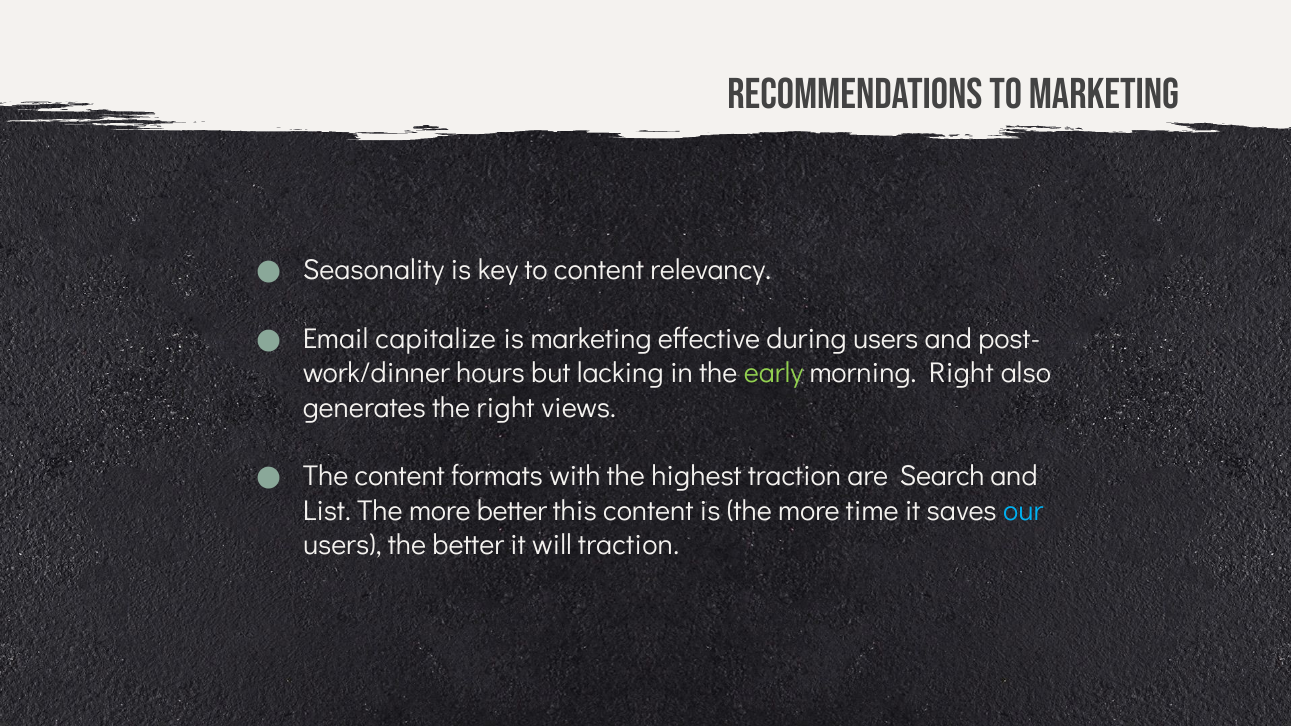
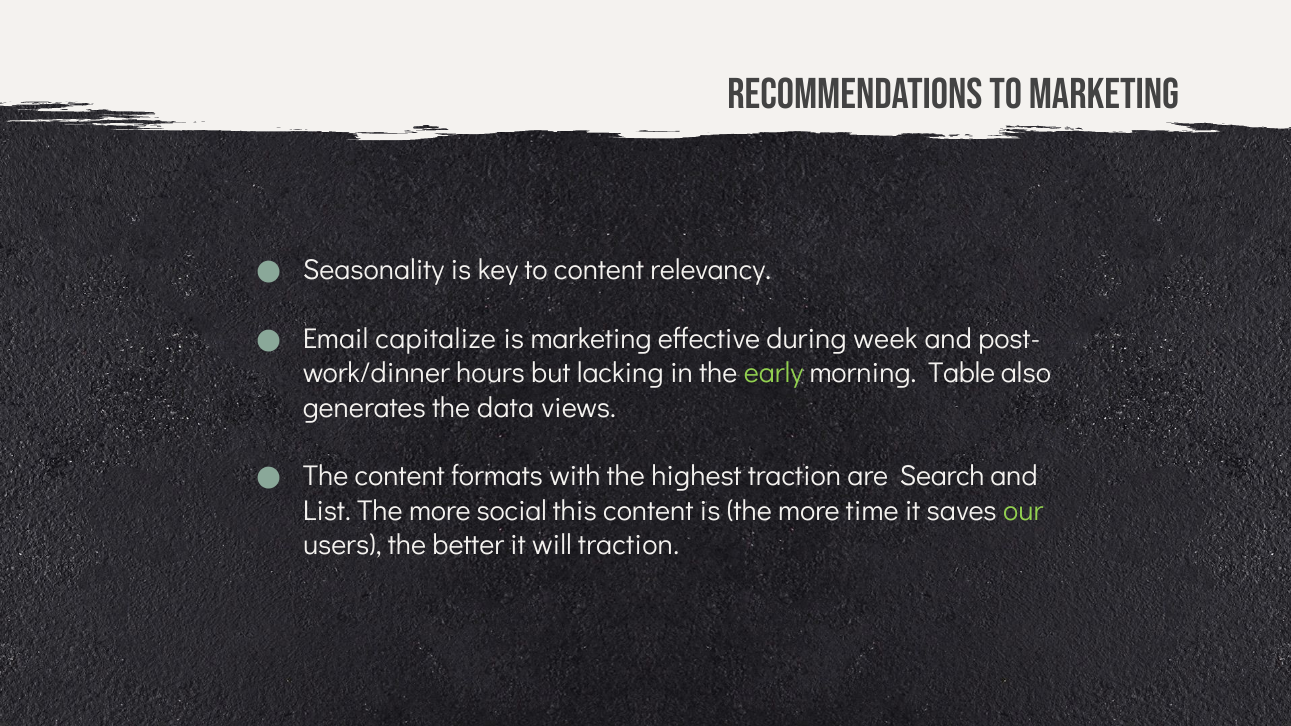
during users: users -> week (885, 339)
morning Right: Right -> Table (962, 373)
the right: right -> data (506, 408)
more better: better -> social (512, 511)
our colour: light blue -> light green (1023, 511)
